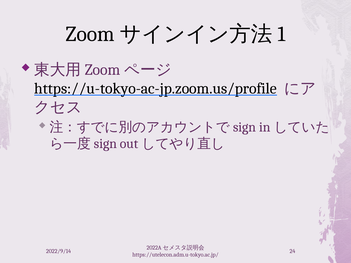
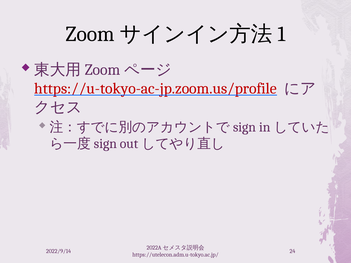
https://u-tokyo-ac-jp.zoom.us/profile colour: black -> red (155, 88)
